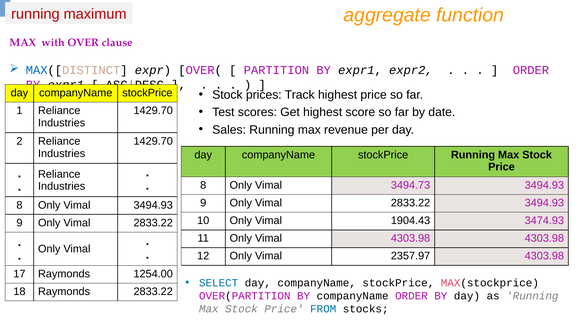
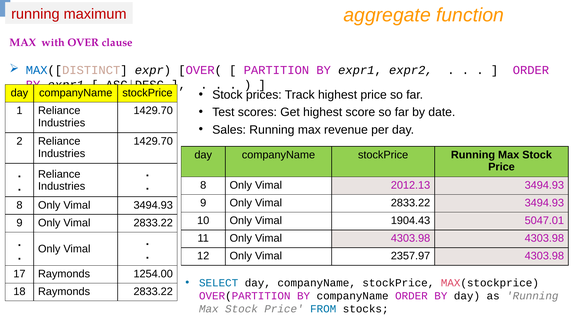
3494.73: 3494.73 -> 2012.13 (411, 185)
3474.93: 3474.93 -> 5047.01 (544, 221)
